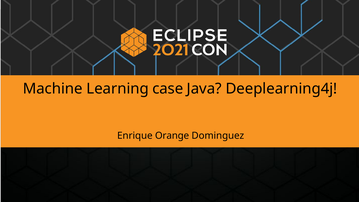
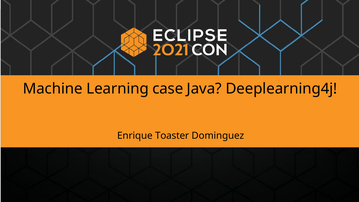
Orange: Orange -> Toaster (172, 136)
